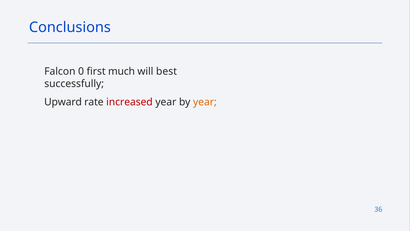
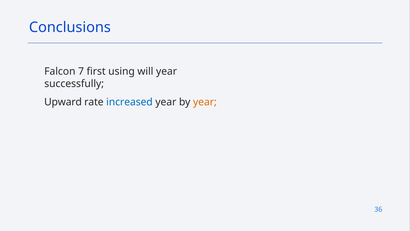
0: 0 -> 7 (81, 71)
much: much -> using (122, 71)
will best: best -> year (167, 71)
increased colour: red -> blue (129, 102)
